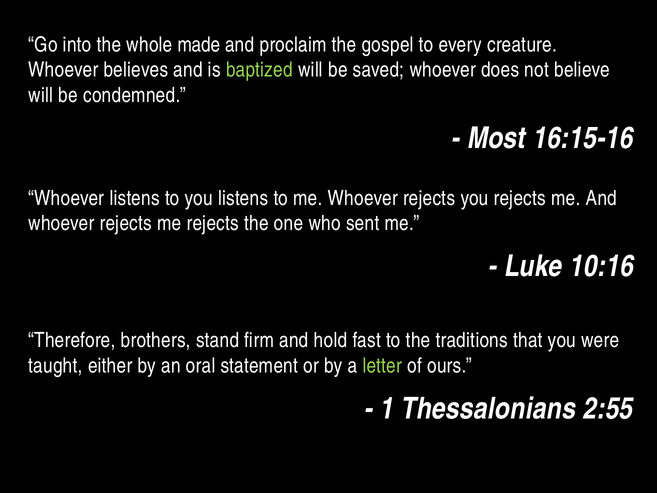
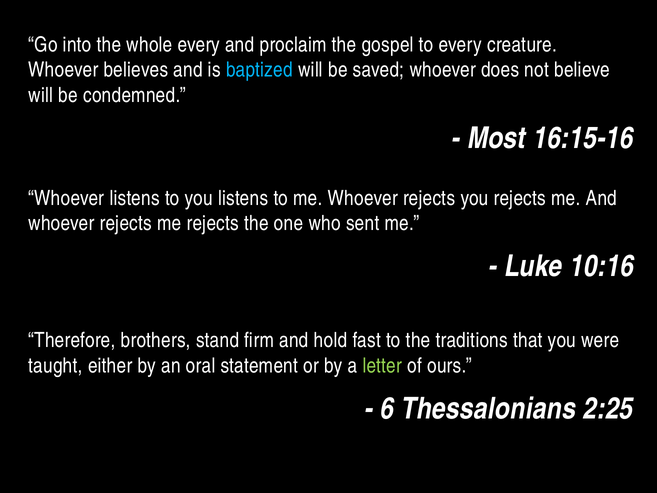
whole made: made -> every (199, 45)
baptized colour: light green -> light blue (259, 70)
1: 1 -> 6 (387, 408)
2:55: 2:55 -> 2:25 (608, 408)
